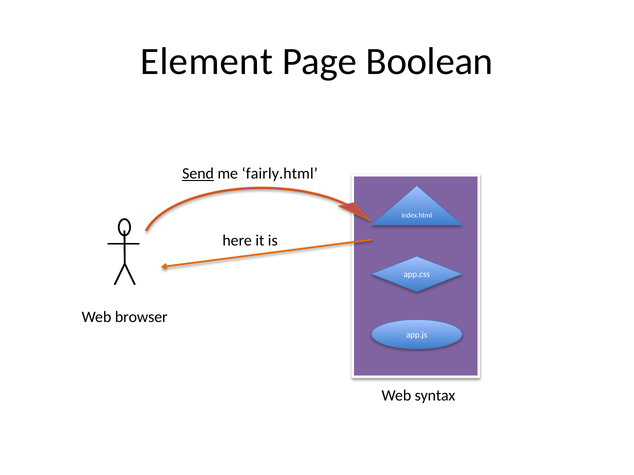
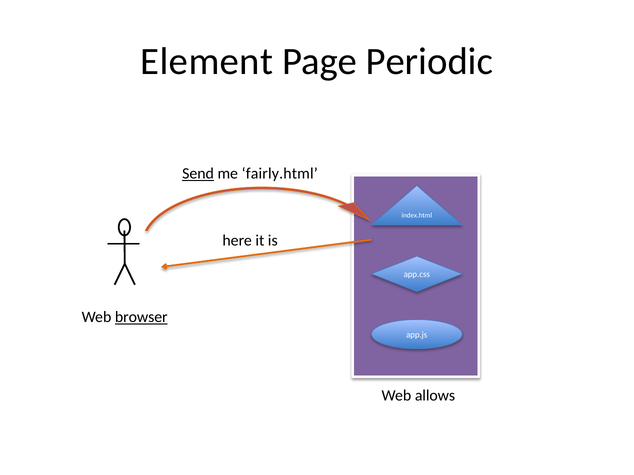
Boolean: Boolean -> Periodic (429, 61)
browser underline: none -> present (141, 317)
syntax: syntax -> allows (435, 396)
